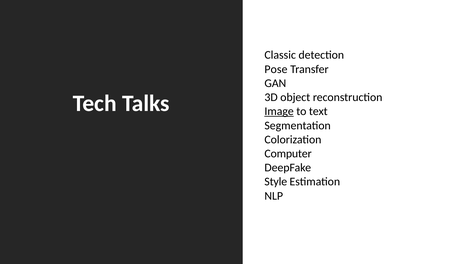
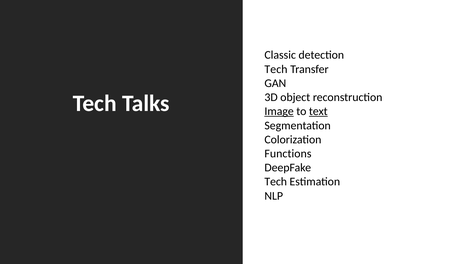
Pose: Pose -> Tech (276, 69)
text underline: none -> present (318, 112)
Computer: Computer -> Functions (288, 154)
Style: Style -> Tech (276, 182)
